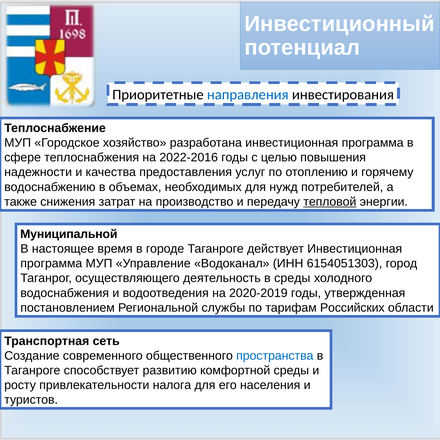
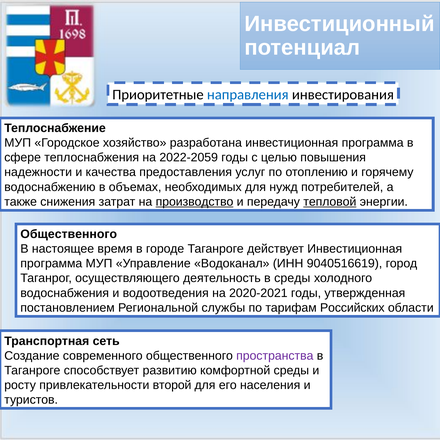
2022-2016: 2022-2016 -> 2022-2059 (189, 158)
производство underline: none -> present (195, 202)
Муниципальной: Муниципальной -> Общественного (69, 234)
6154051303: 6154051303 -> 9040516619 (345, 264)
2020-2019: 2020-2019 -> 2020-2021 (258, 293)
пространства colour: blue -> purple (275, 356)
налога: налога -> второй (172, 385)
